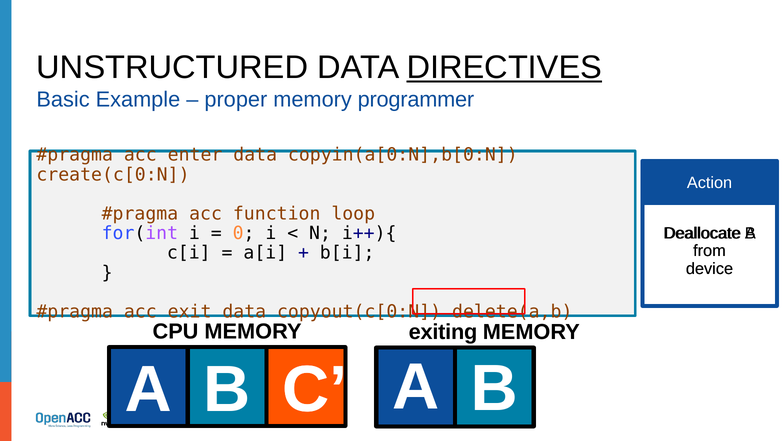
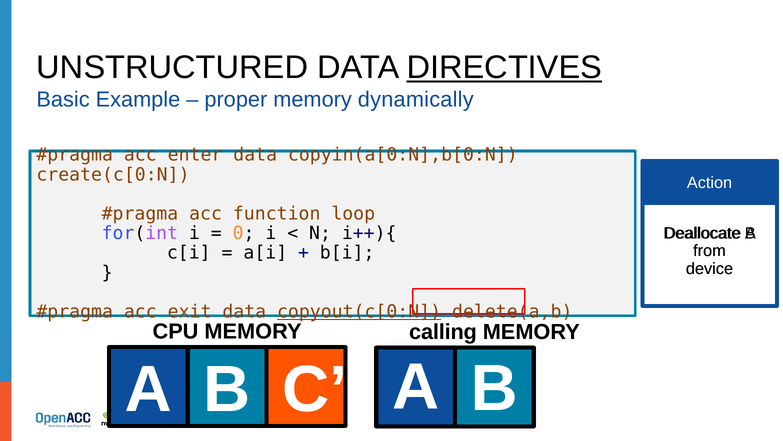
programmer: programmer -> dynamically (416, 100)
copyout(c[0:N underline: none -> present (359, 311)
exiting: exiting -> calling (443, 332)
